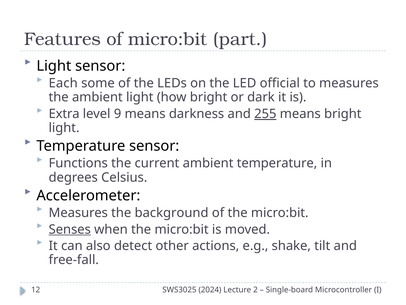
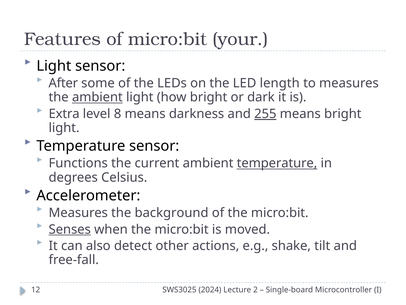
part: part -> your (240, 39)
Each: Each -> After (63, 83)
official: official -> length (280, 83)
ambient underline: none -> present (97, 97)
9: 9 -> 8 (118, 114)
temperature underline: none -> present (277, 163)
